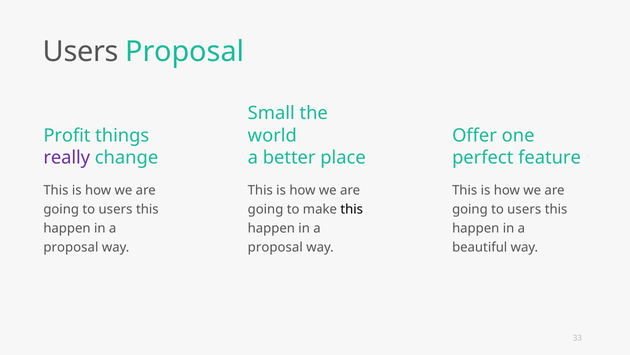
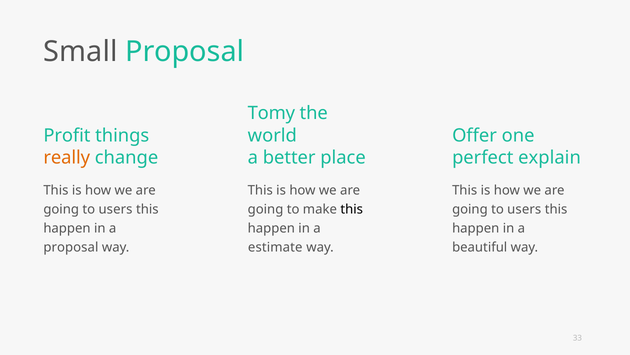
Users: Users -> Small (81, 52)
Small: Small -> Tomy (271, 113)
really colour: purple -> orange (67, 157)
feature: feature -> explain (550, 157)
proposal: proposal -> estimate (275, 247)
